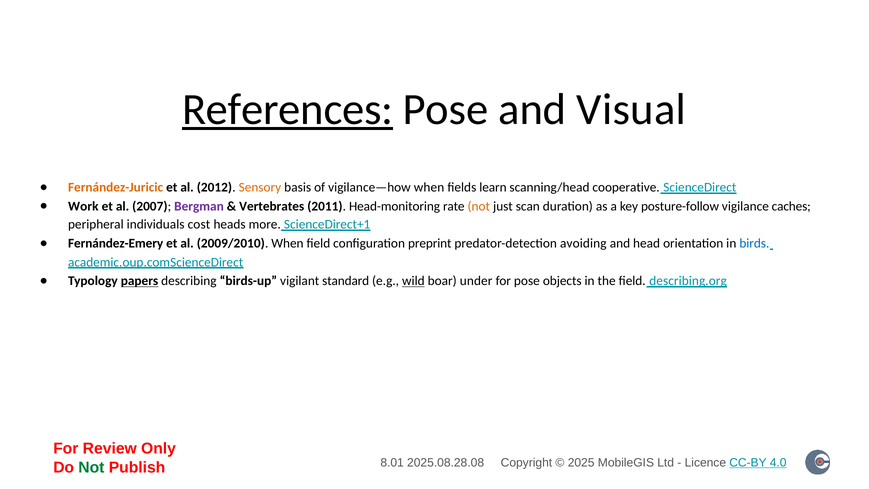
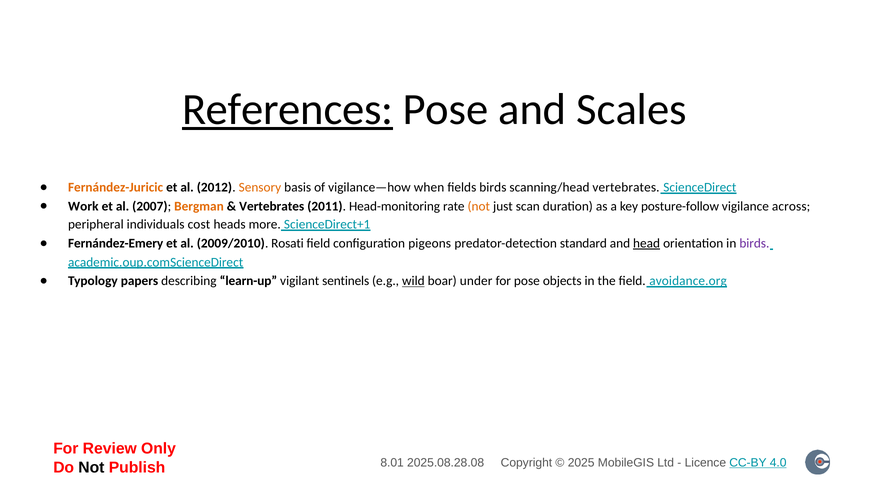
Visual: Visual -> Scales (632, 109)
fields learn: learn -> birds (493, 187)
scanning/head cooperative: cooperative -> vertebrates (626, 187)
Bergman colour: purple -> orange (199, 206)
caches: caches -> across (791, 206)
2009/2010 When: When -> Rosati (287, 243)
preprint: preprint -> pigeons (430, 243)
avoiding: avoiding -> standard (583, 243)
head underline: none -> present (647, 243)
birds colour: blue -> purple (754, 243)
papers underline: present -> none (140, 281)
birds-up: birds-up -> learn-up (248, 281)
standard: standard -> sentinels (346, 281)
describing.org: describing.org -> avoidance.org (688, 281)
Not colour: green -> black (91, 467)
